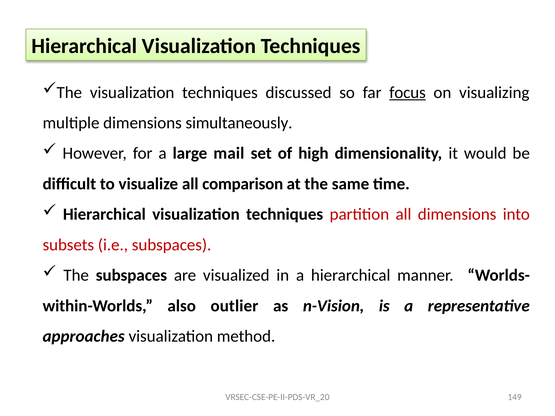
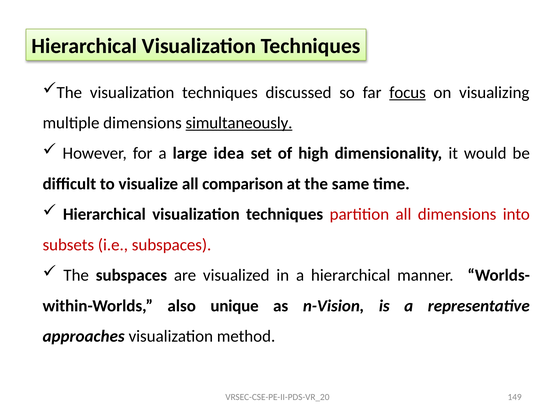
simultaneously underline: none -> present (239, 123)
mail: mail -> idea (229, 153)
outlier: outlier -> unique (235, 306)
